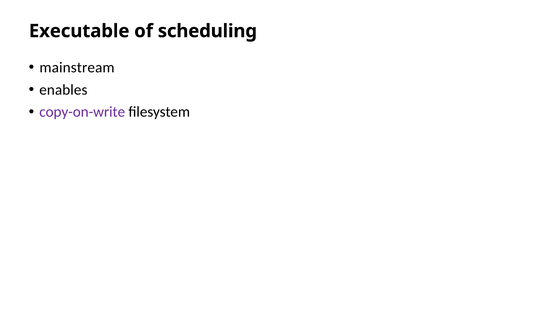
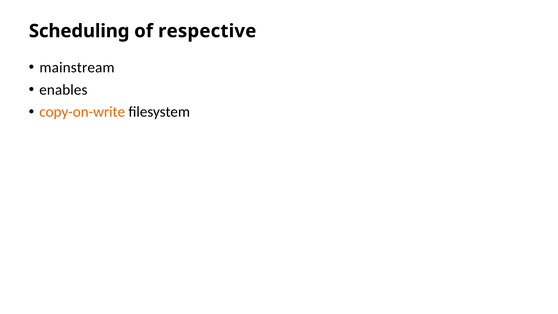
Executable: Executable -> Scheduling (79, 31)
scheduling: scheduling -> respective (207, 31)
copy-on-write colour: purple -> orange (82, 112)
